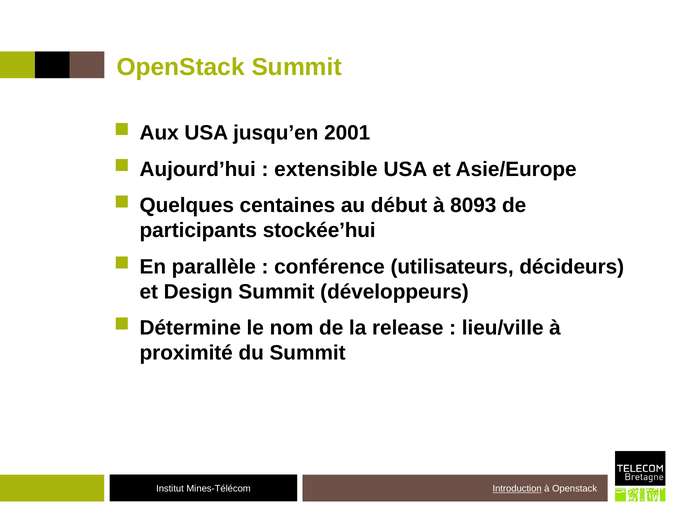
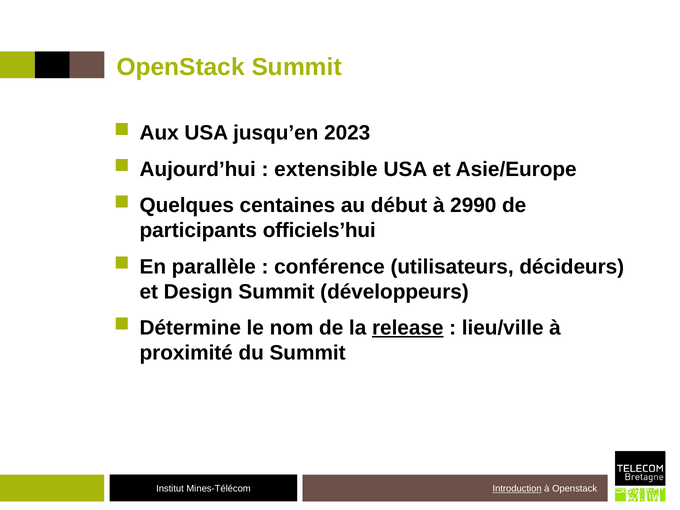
2001: 2001 -> 2023 (347, 133)
8093: 8093 -> 2990 (473, 206)
stockée’hui: stockée’hui -> officiels’hui (319, 231)
release underline: none -> present (408, 328)
